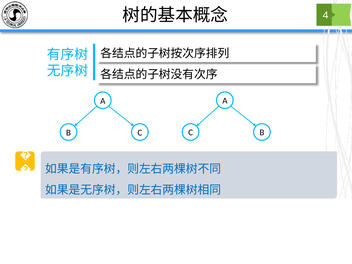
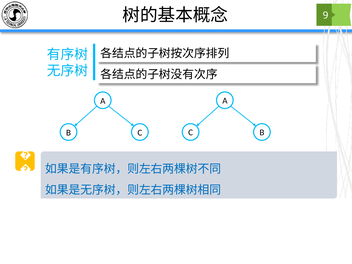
4: 4 -> 9 (325, 15)
